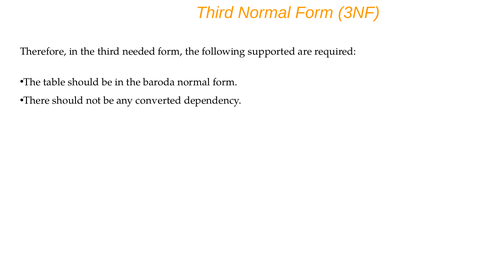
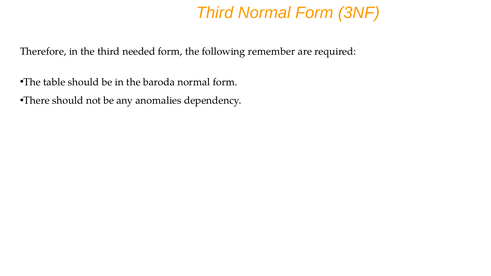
supported: supported -> remember (272, 52)
converted: converted -> anomalies (159, 101)
